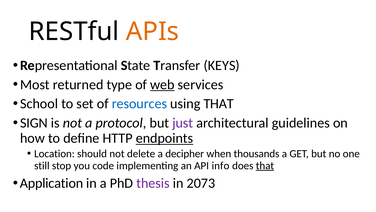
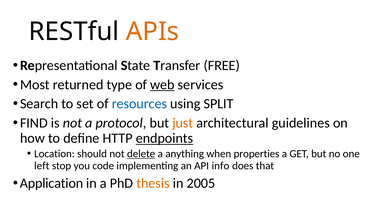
KEYS: KEYS -> FREE (222, 65)
School: School -> Search (39, 104)
using THAT: THAT -> SPLIT (219, 104)
SIGN: SIGN -> FIND (34, 123)
just colour: purple -> orange (183, 123)
delete underline: none -> present (141, 153)
decipher: decipher -> anything (185, 153)
thousands: thousands -> properties (257, 153)
still: still -> left (42, 165)
that underline: present -> none (265, 165)
thesis colour: purple -> orange (153, 183)
2073: 2073 -> 2005 (201, 183)
